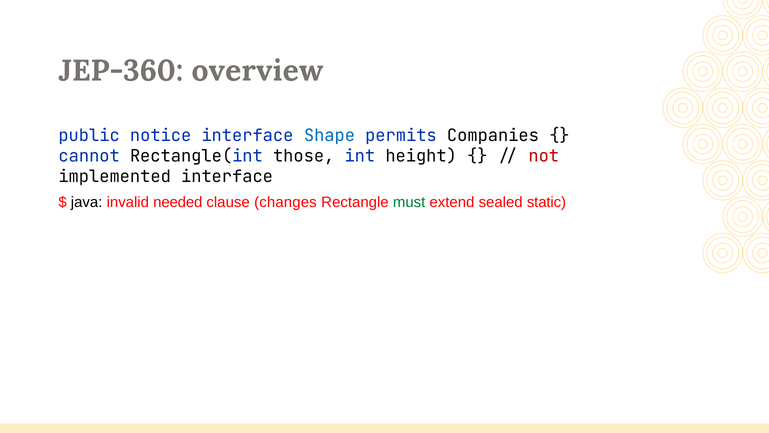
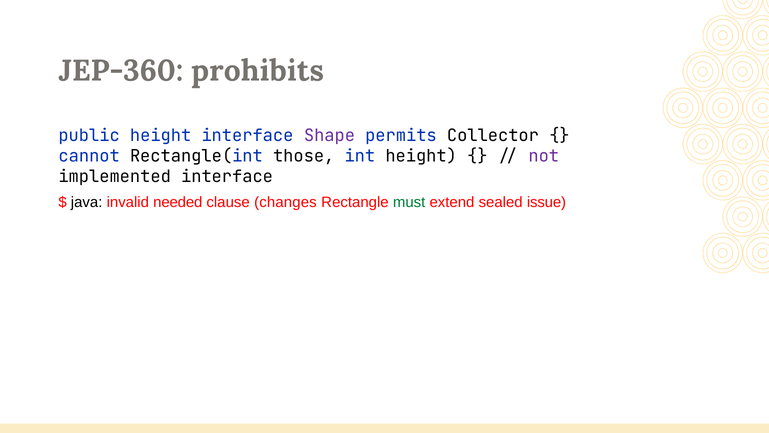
overview: overview -> prohibits (258, 71)
public notice: notice -> height (161, 135)
Shape colour: blue -> purple (329, 135)
Companies: Companies -> Collector (493, 135)
not colour: red -> purple (544, 156)
static: static -> issue (546, 202)
